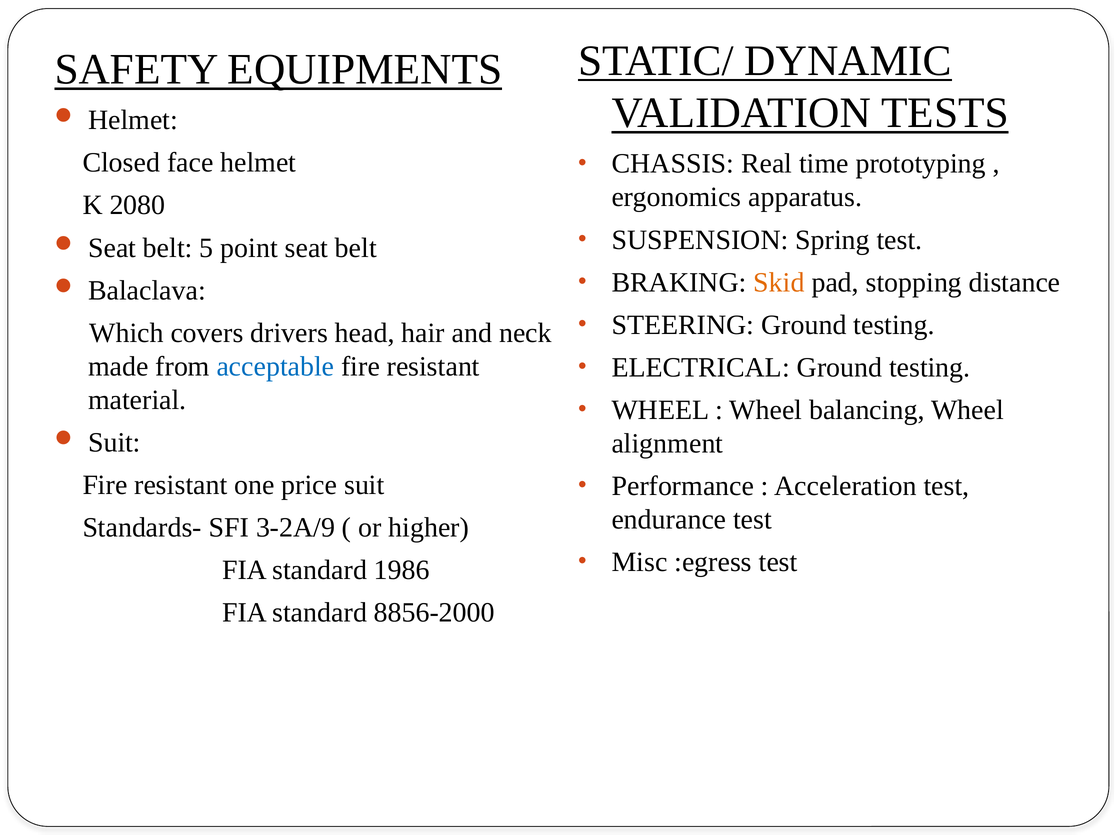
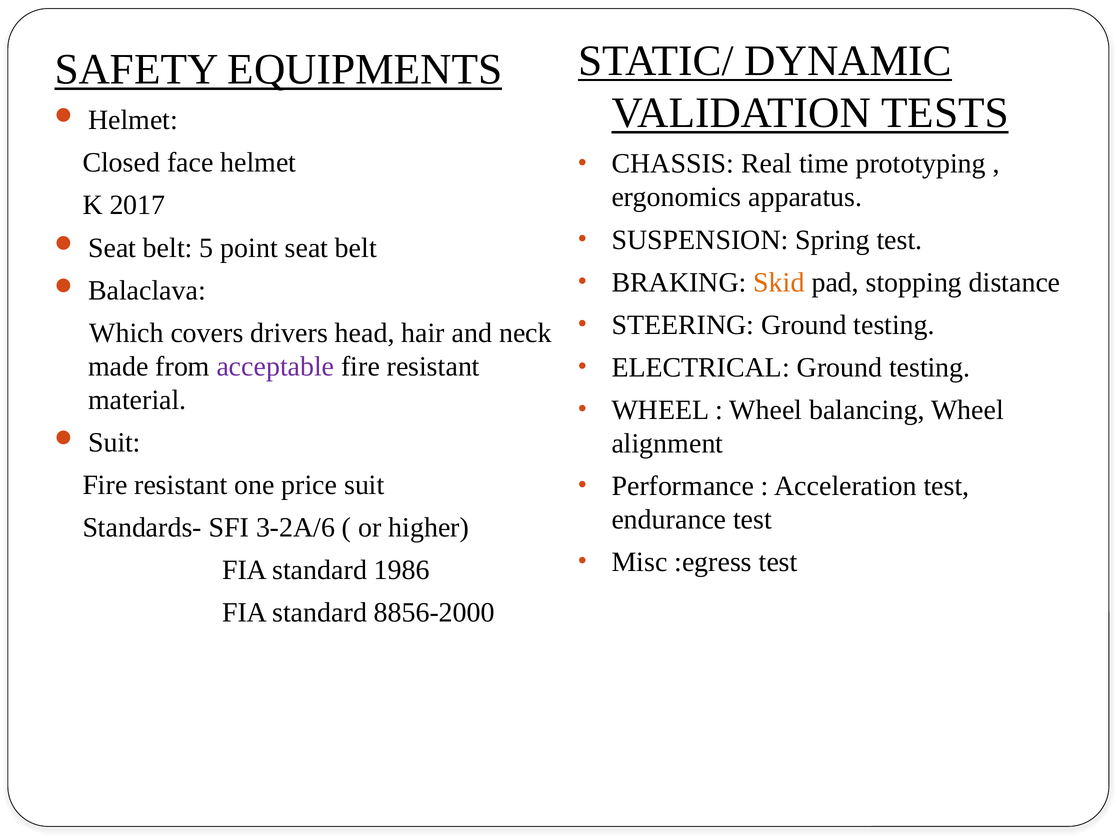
2080: 2080 -> 2017 (137, 205)
acceptable colour: blue -> purple (275, 366)
3-2A/9: 3-2A/9 -> 3-2A/6 (296, 527)
